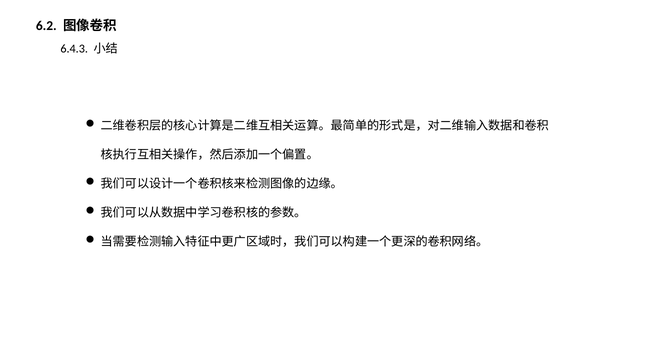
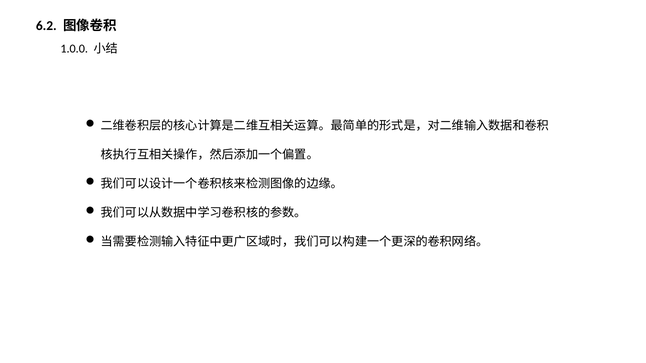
6.4.3: 6.4.3 -> 1.0.0 (74, 49)
